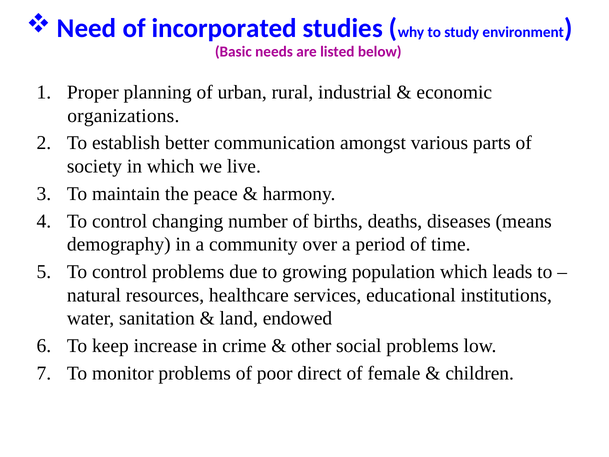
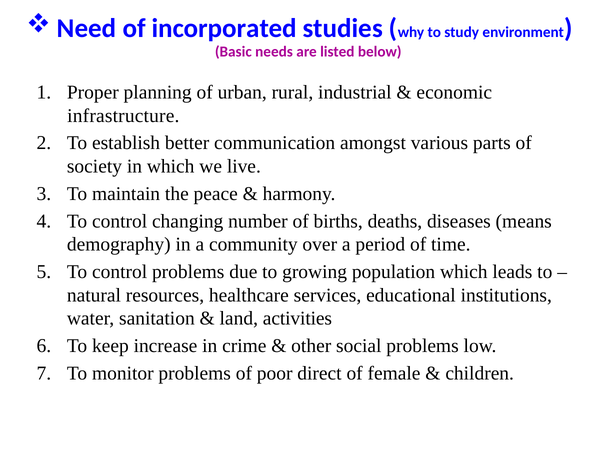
organizations: organizations -> infrastructure (123, 116)
endowed: endowed -> activities (297, 318)
